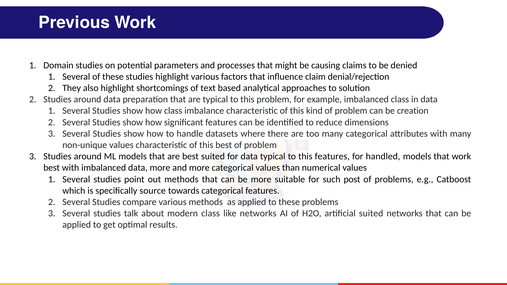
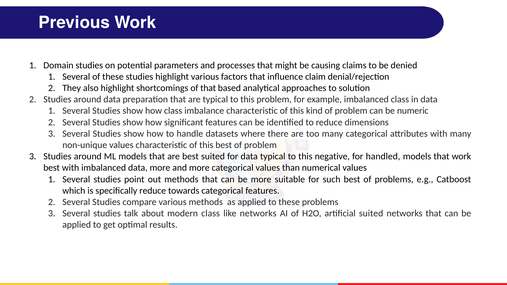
of text: text -> that (208, 88)
creation: creation -> numeric (413, 111)
this features: features -> negative (332, 157)
such post: post -> best (352, 179)
specifically source: source -> reduce (153, 191)
